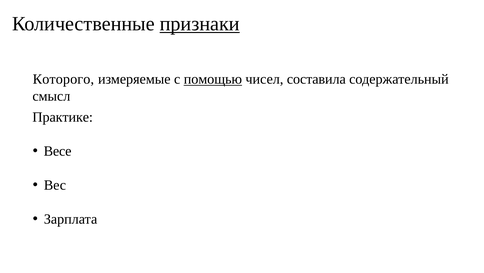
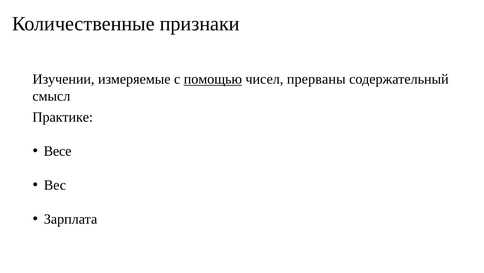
признаки underline: present -> none (200, 24)
Которого: Которого -> Изучении (63, 79)
составила: составила -> прерваны (316, 79)
